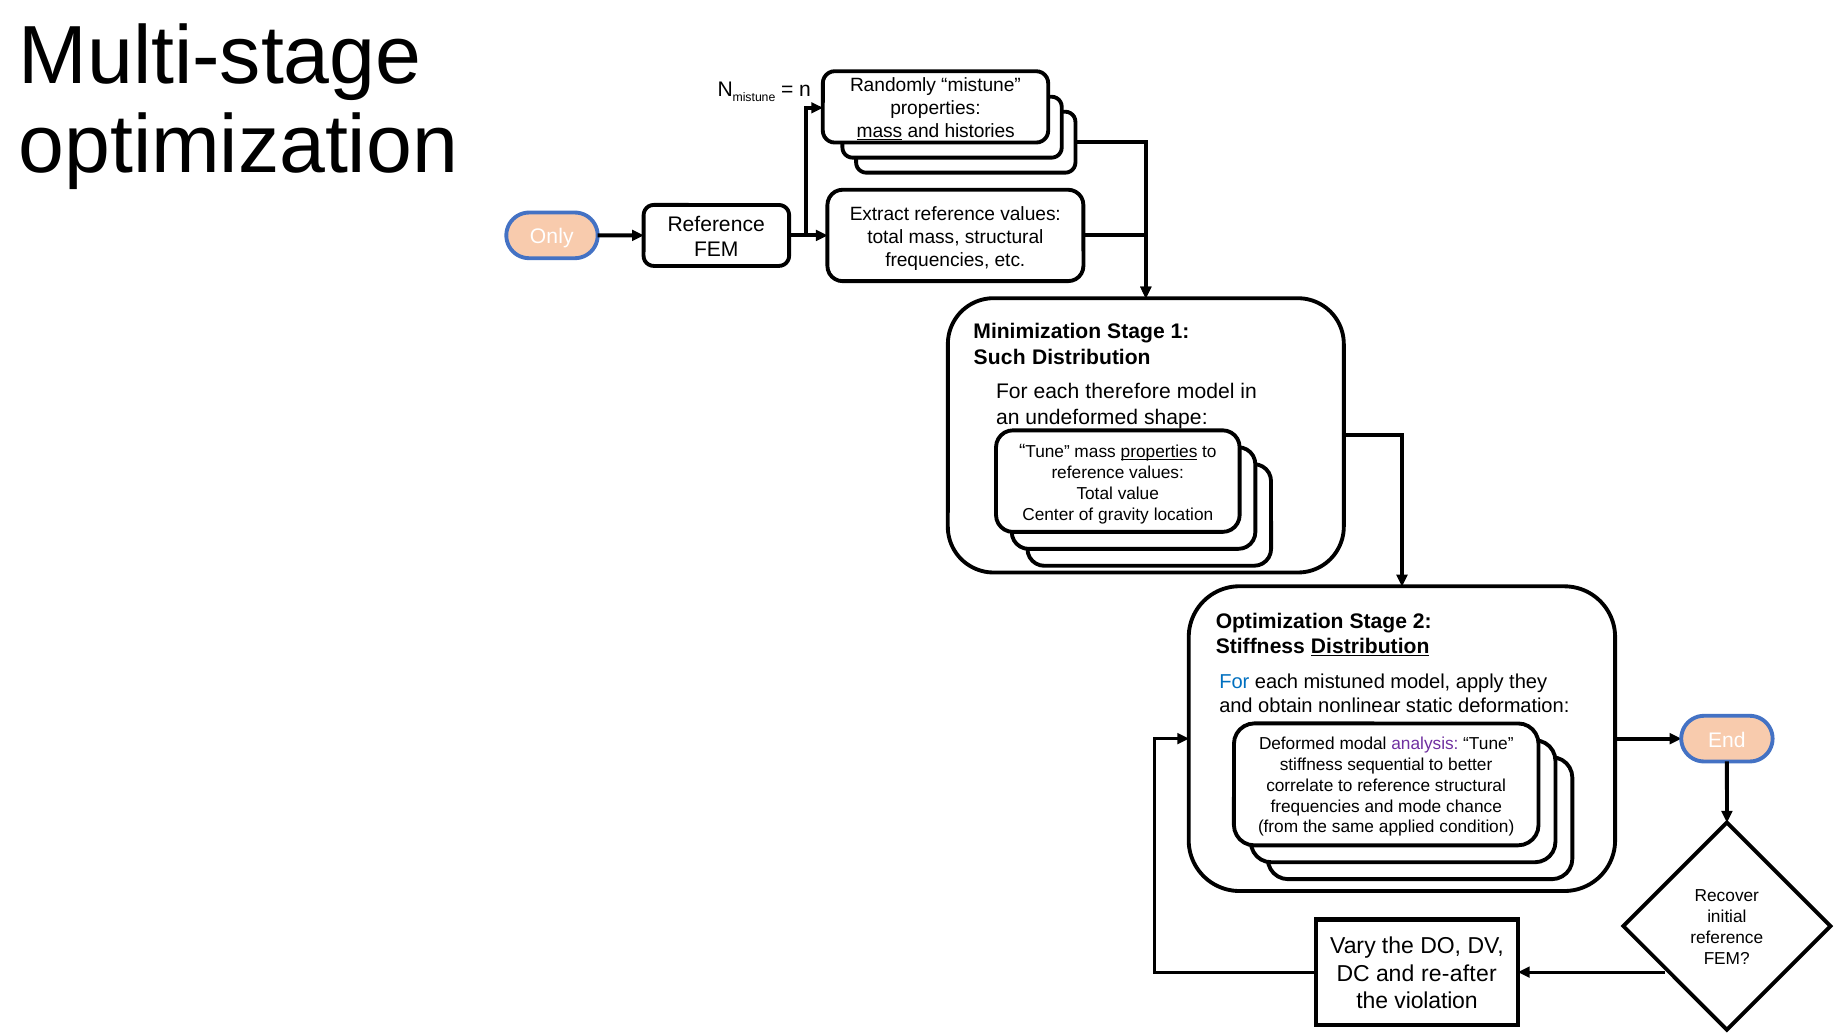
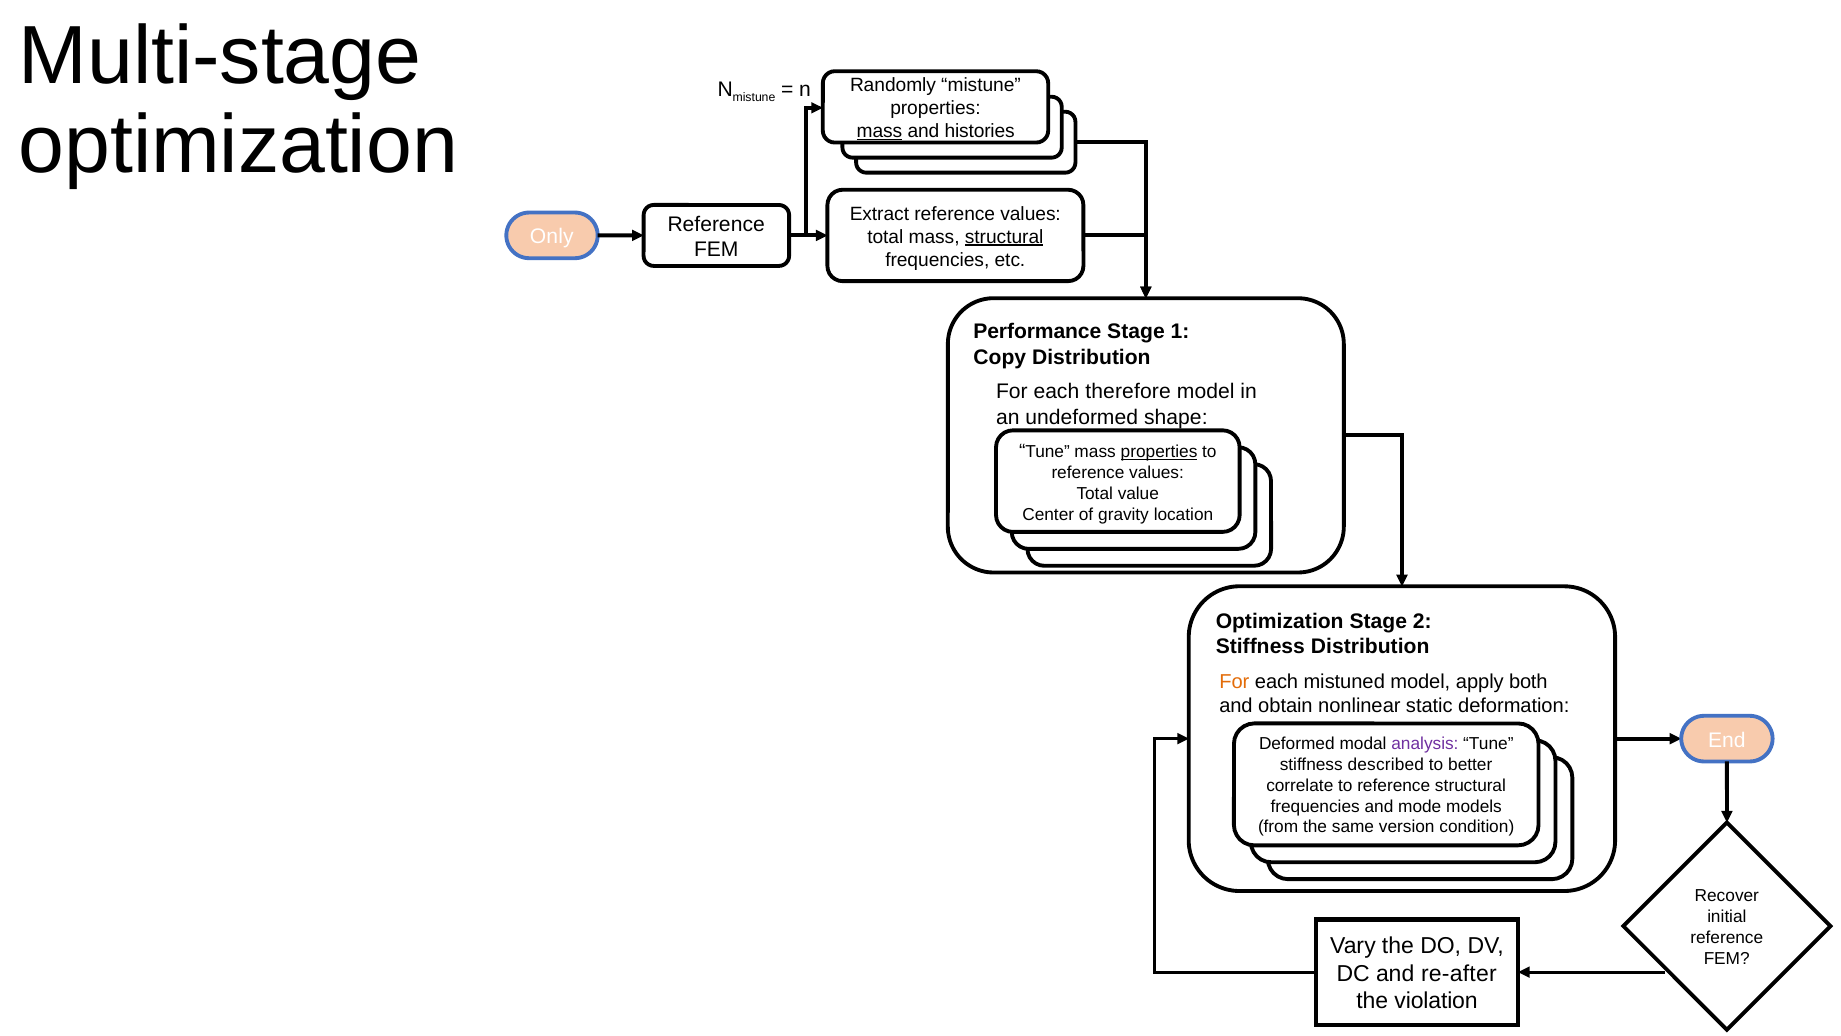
structural underline: none -> present (1004, 237)
Minimization: Minimization -> Performance (1037, 332)
Such: Such -> Copy (1000, 357)
Distribution underline: present -> none (1370, 646)
For colour: blue -> orange (1234, 681)
they: they -> both (1528, 681)
sequential: sequential -> described (1386, 764)
chance: chance -> models (1474, 806)
applied: applied -> version (1407, 827)
